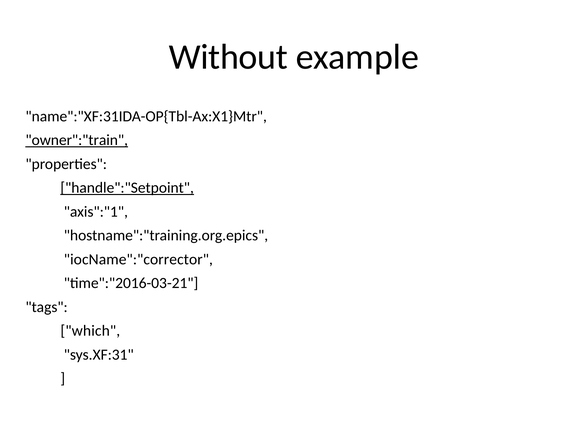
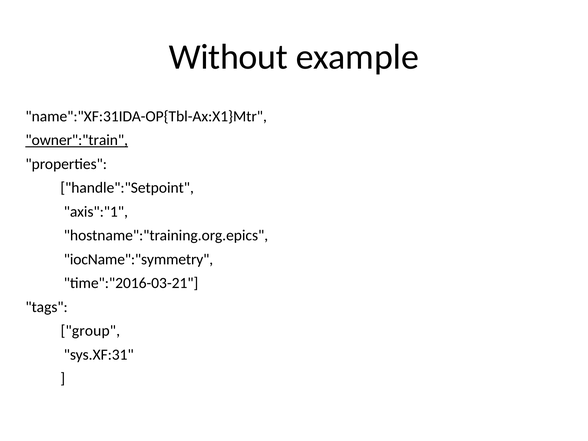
handle":"Setpoint underline: present -> none (127, 188)
iocName":"corrector: iocName":"corrector -> iocName":"symmetry (138, 259)
which: which -> group (90, 331)
